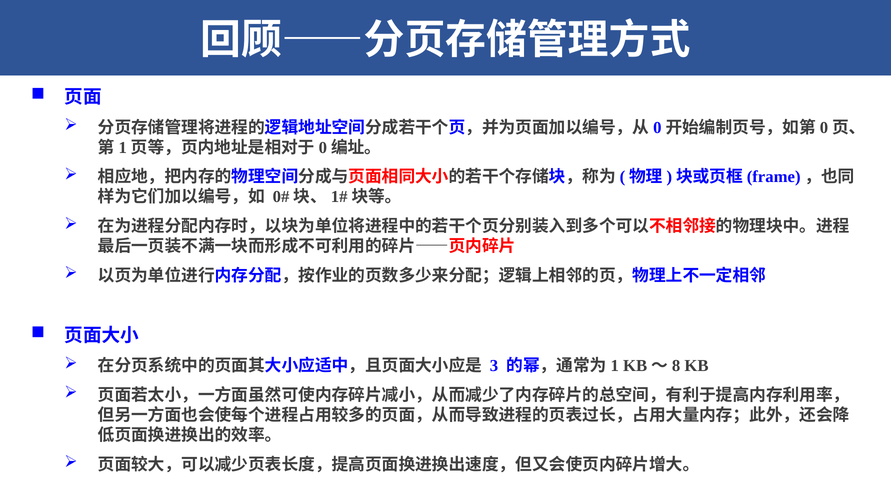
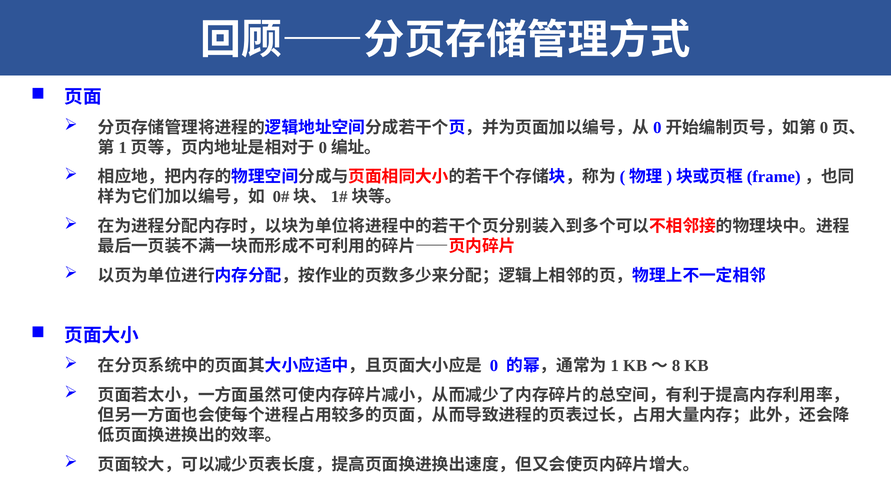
3: 3 -> 0 (494, 366)
